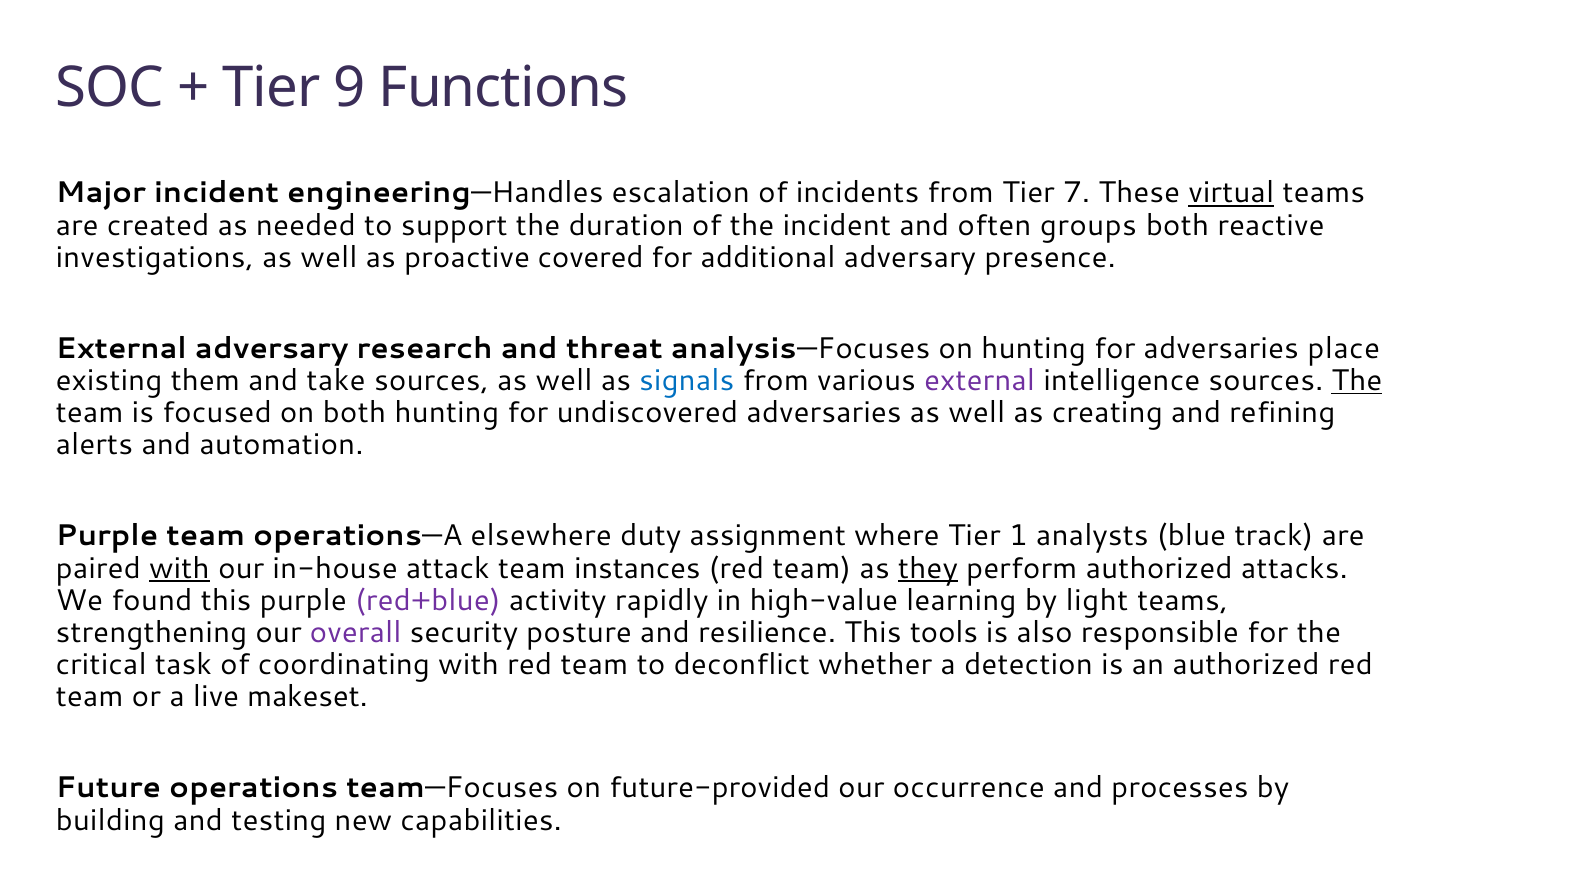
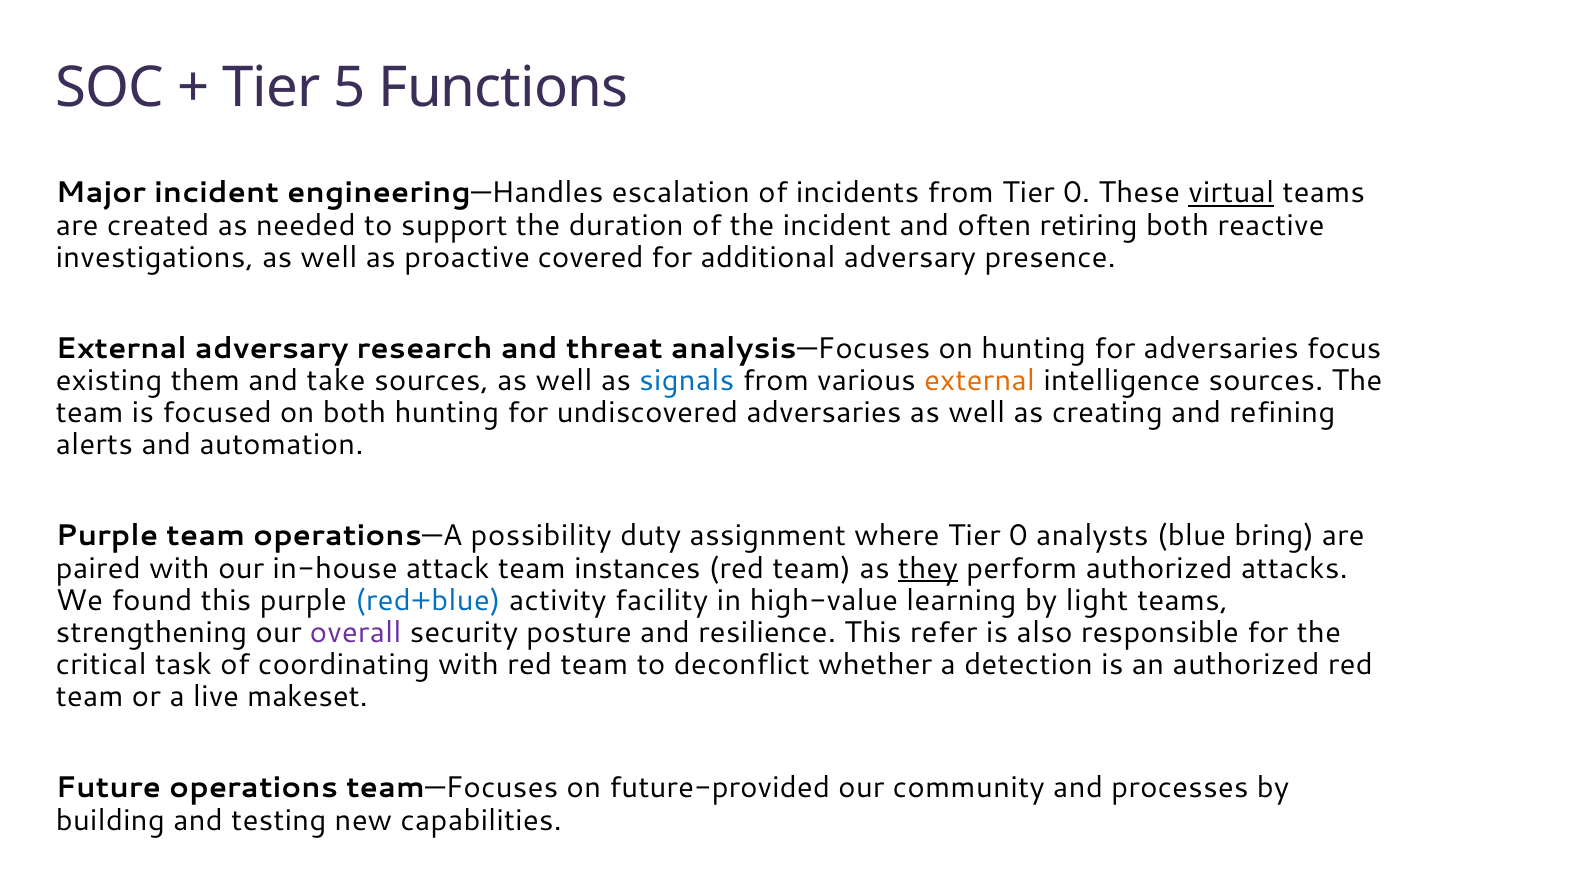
9: 9 -> 5 (350, 88)
from Tier 7: 7 -> 0 (1077, 193)
groups: groups -> retiring (1089, 225)
place: place -> focus (1344, 348)
external colour: purple -> orange (980, 381)
The underline: present -> none (1357, 381)
elsewhere: elsewhere -> possibility (541, 536)
where Tier 1: 1 -> 0 (1018, 536)
track: track -> bring (1274, 536)
with underline: present -> none (179, 568)
red+blue colour: purple -> blue (428, 600)
rapidly: rapidly -> facility (662, 600)
tools: tools -> refer (944, 633)
occurrence: occurrence -> community (969, 788)
